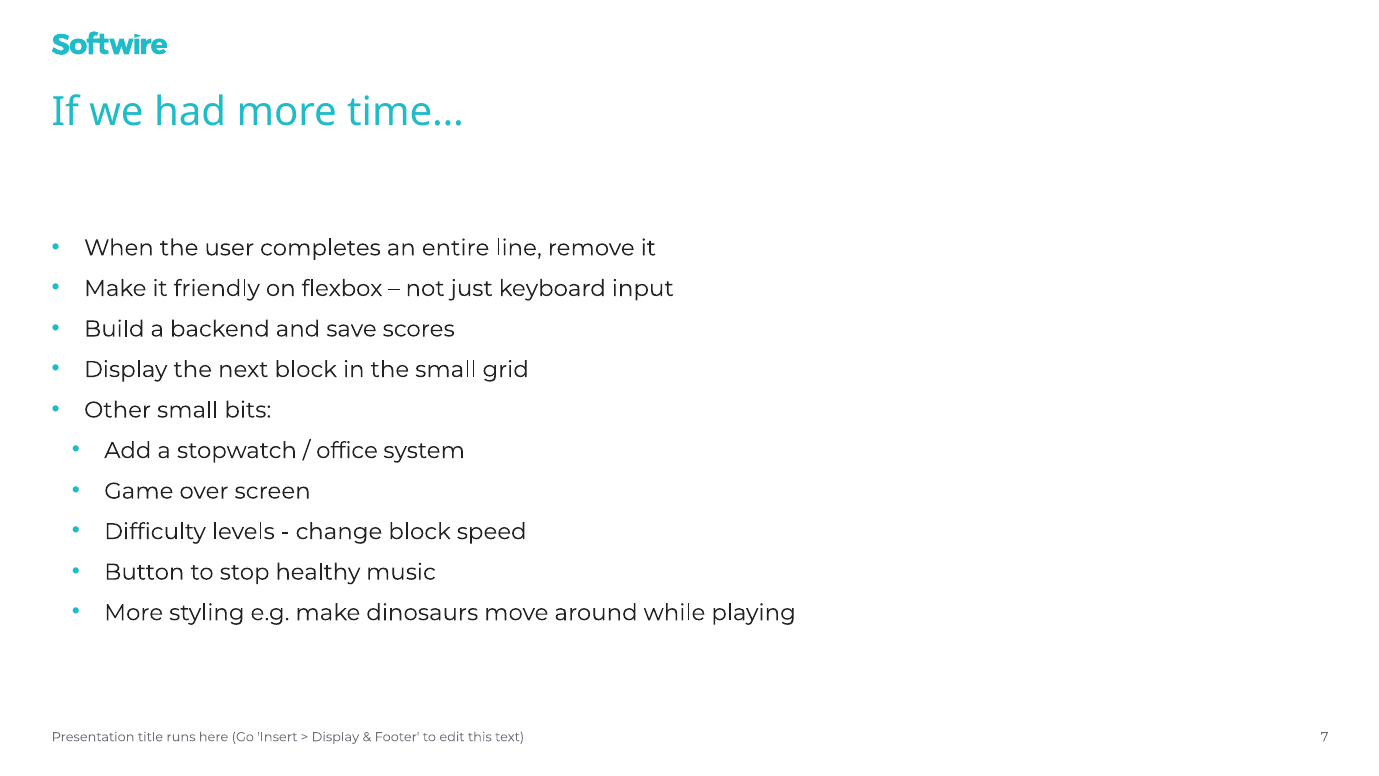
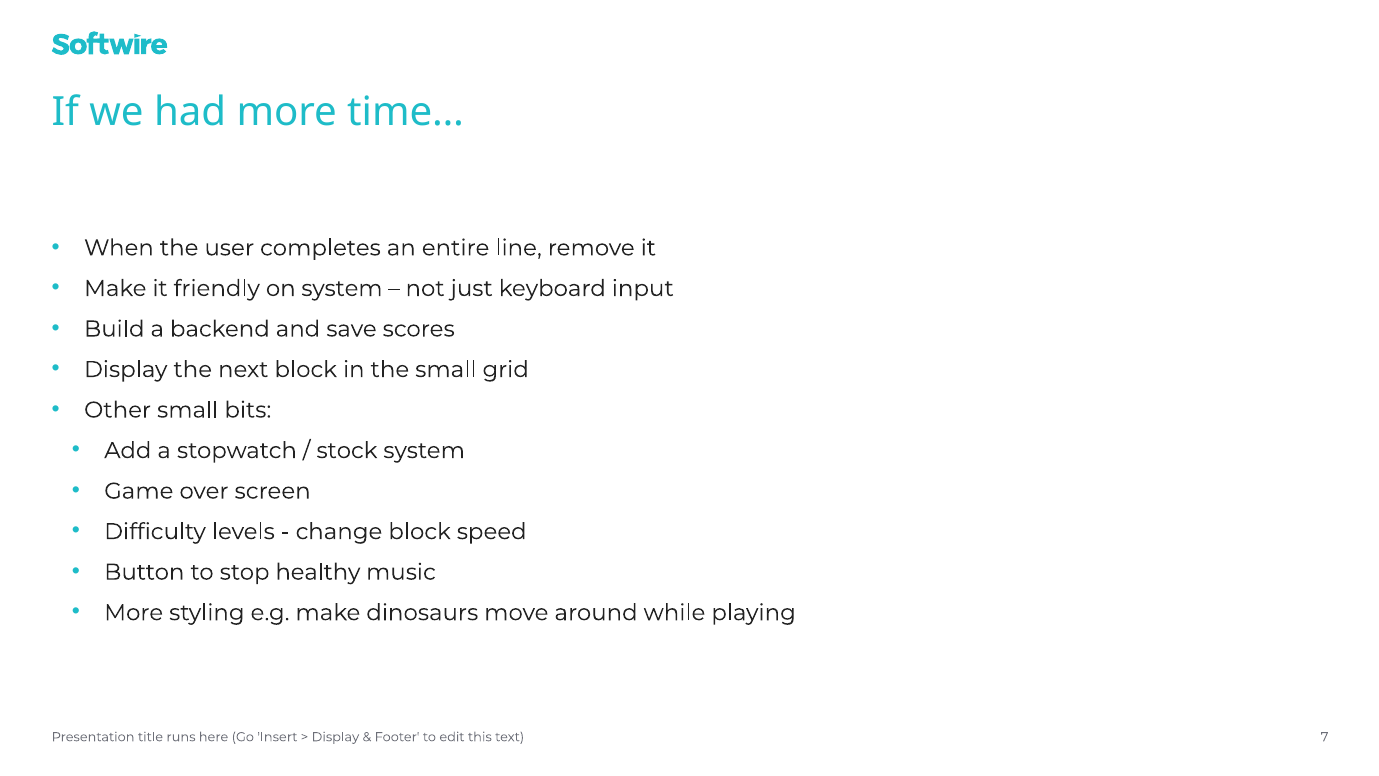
on flexbox: flexbox -> system (342, 288)
office: office -> stock (347, 450)
